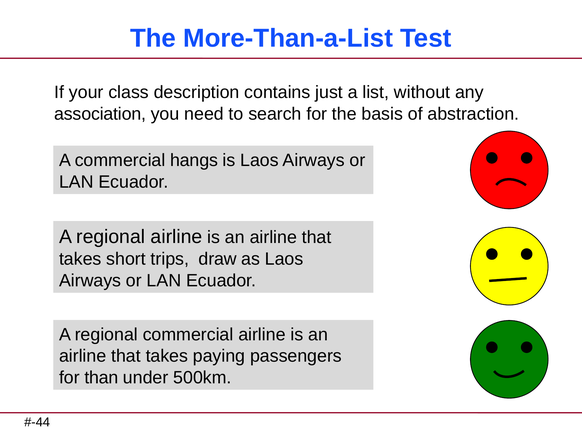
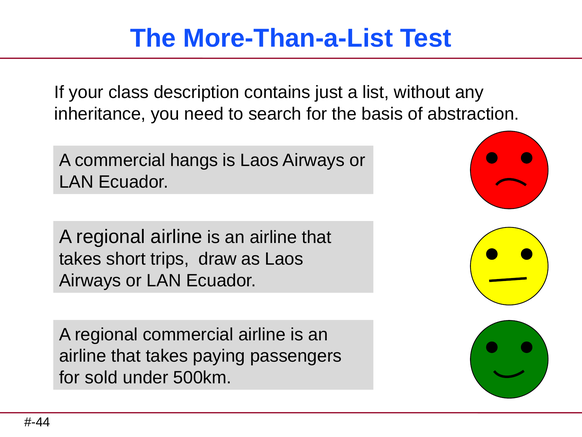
association: association -> inheritance (100, 114)
than: than -> sold (101, 377)
